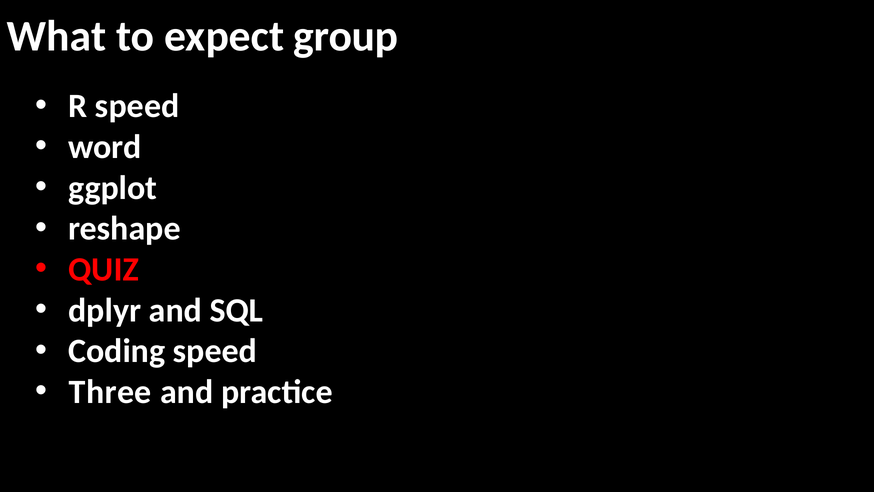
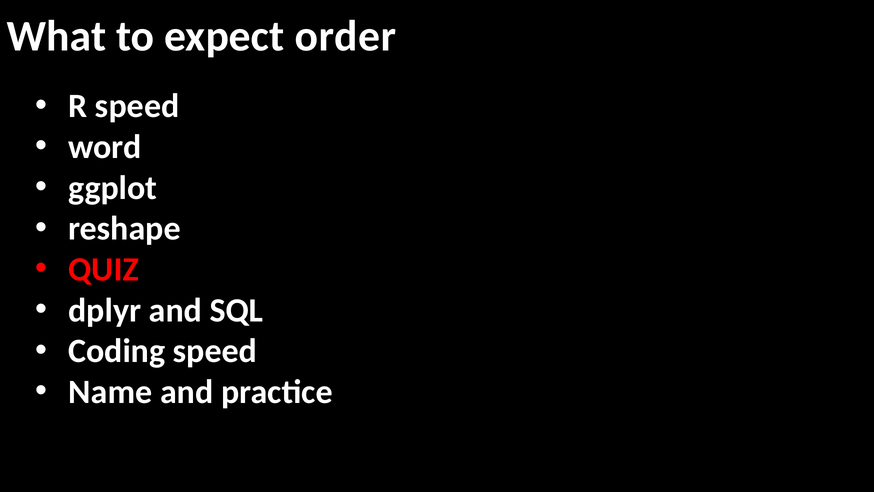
group: group -> order (345, 36)
Three: Three -> Name (110, 392)
